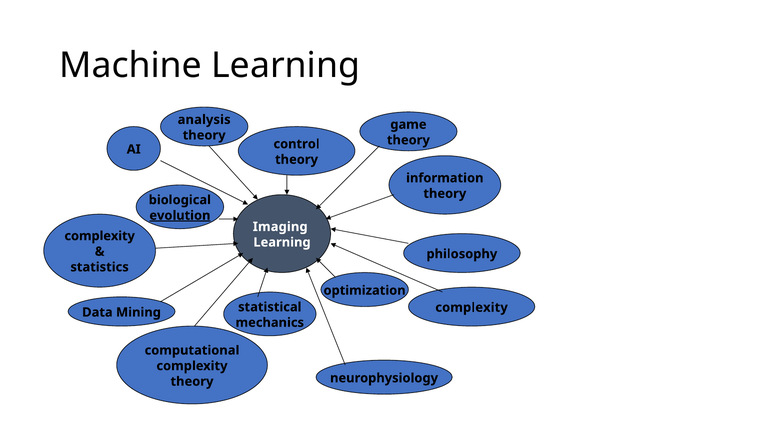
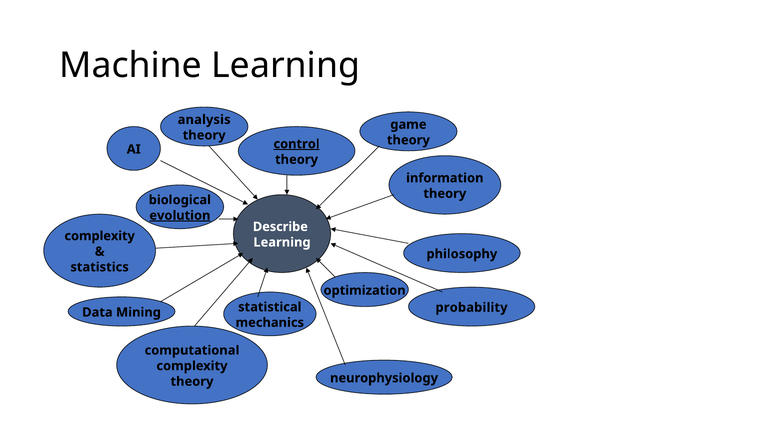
control underline: none -> present (297, 144)
Imaging: Imaging -> Describe (280, 227)
complexity: complexity -> probability (472, 307)
